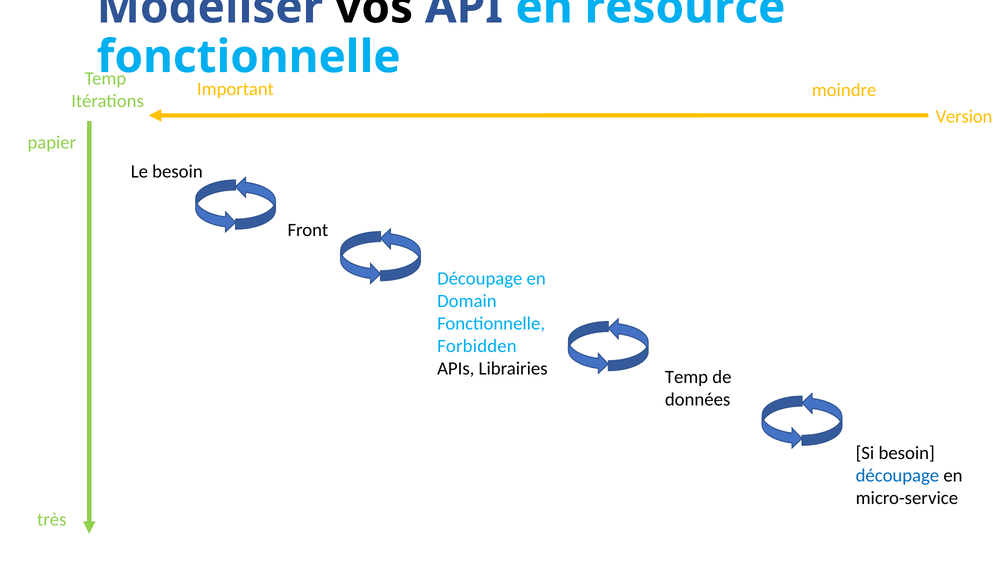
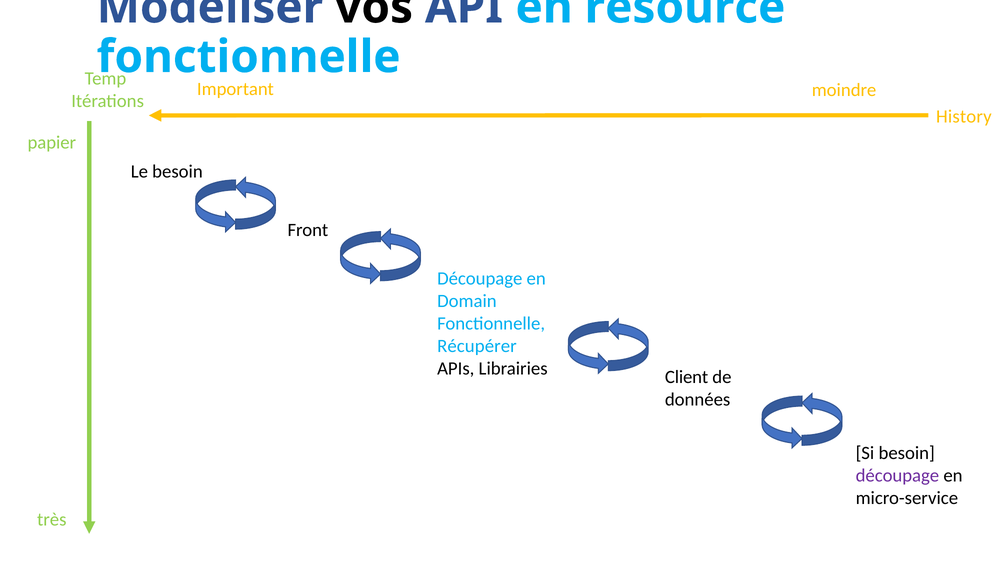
Version: Version -> History (964, 117)
Forbidden: Forbidden -> Récupérer (477, 346)
Temp: Temp -> Client (687, 377)
découpage colour: blue -> purple (897, 476)
